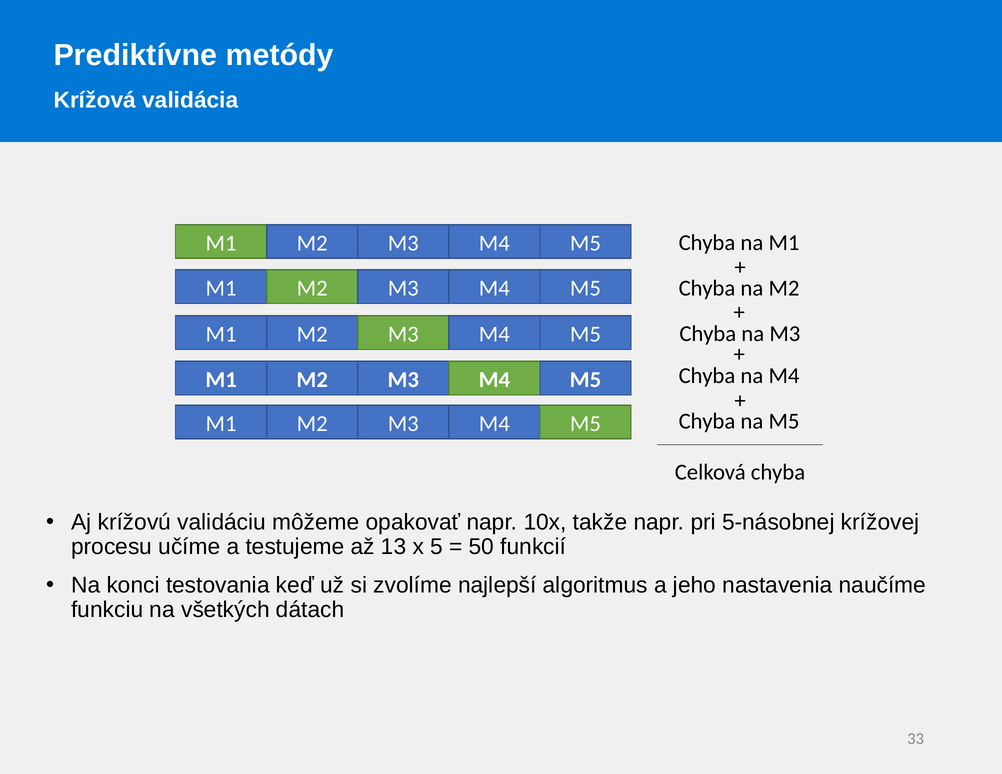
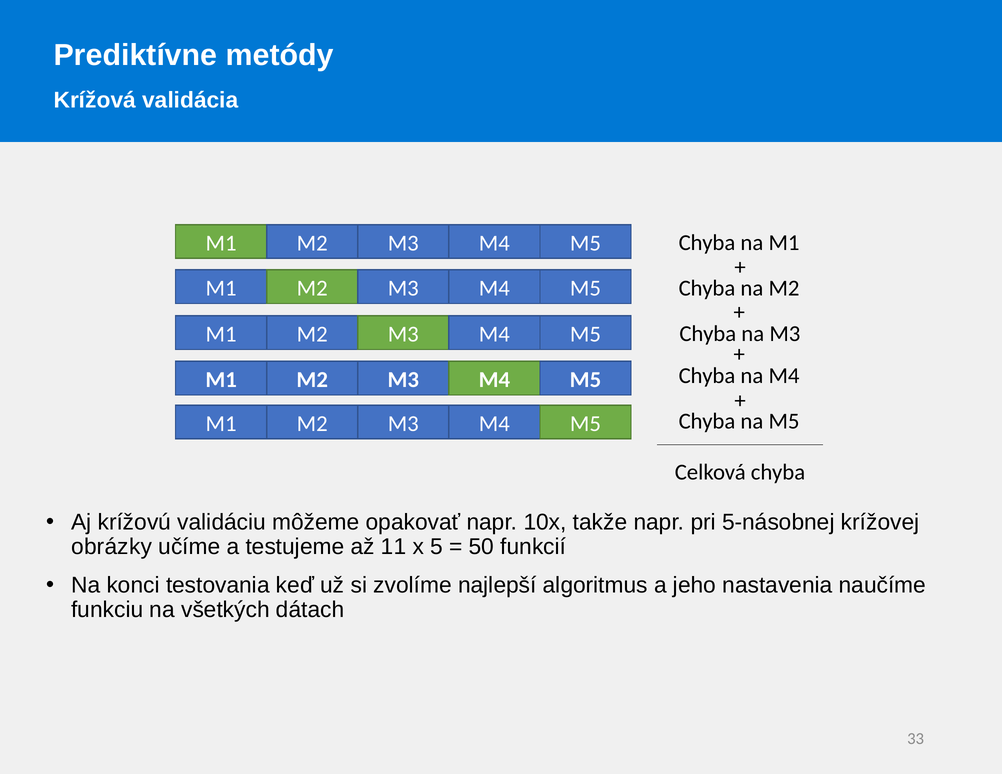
procesu: procesu -> obrázky (112, 547)
13: 13 -> 11 (394, 547)
